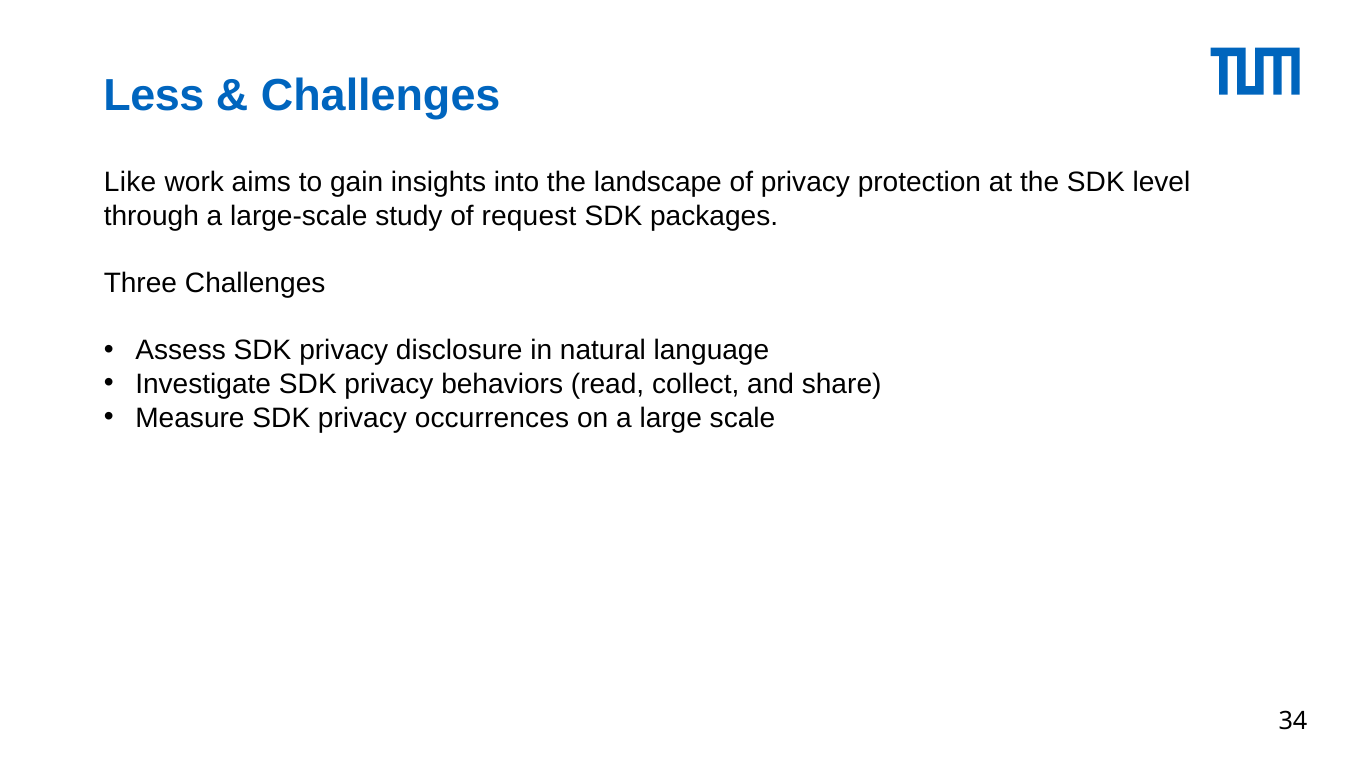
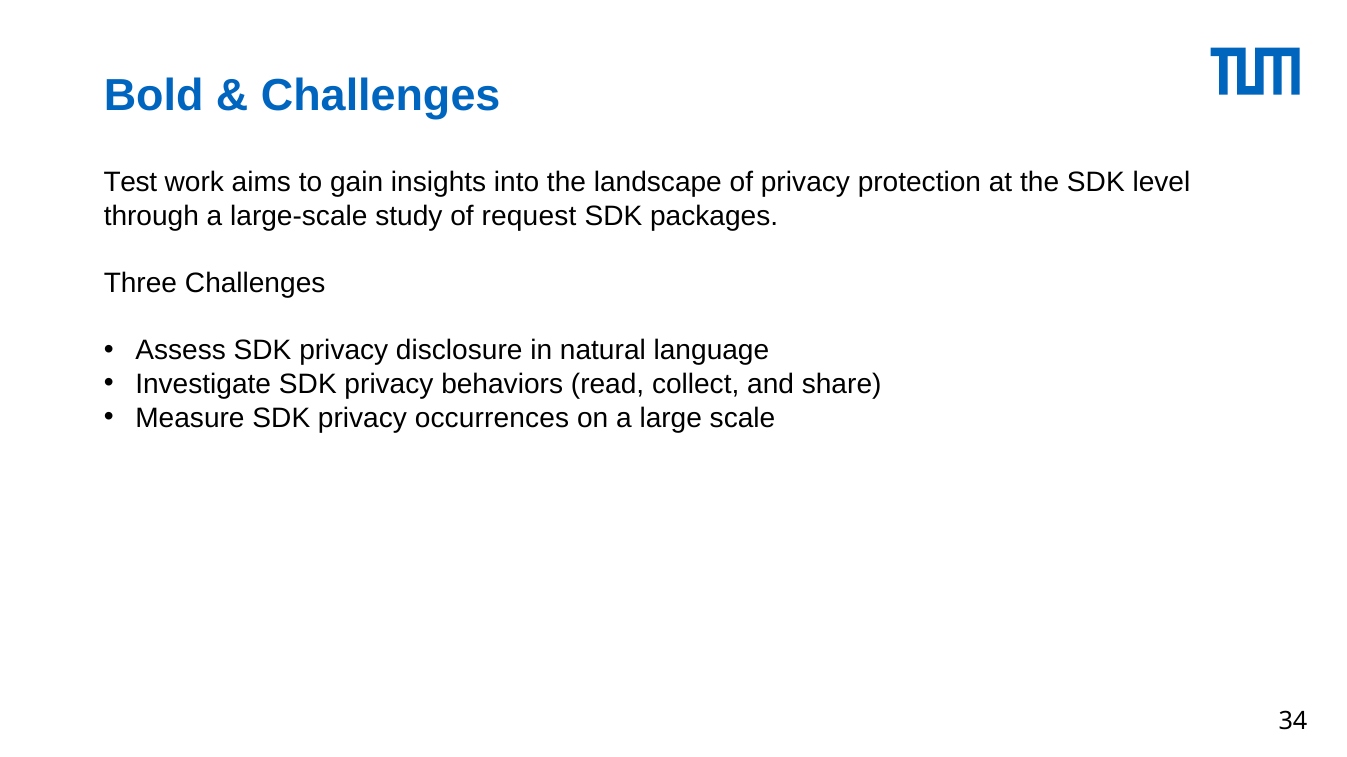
Less: Less -> Bold (154, 96)
Like: Like -> Test (130, 182)
